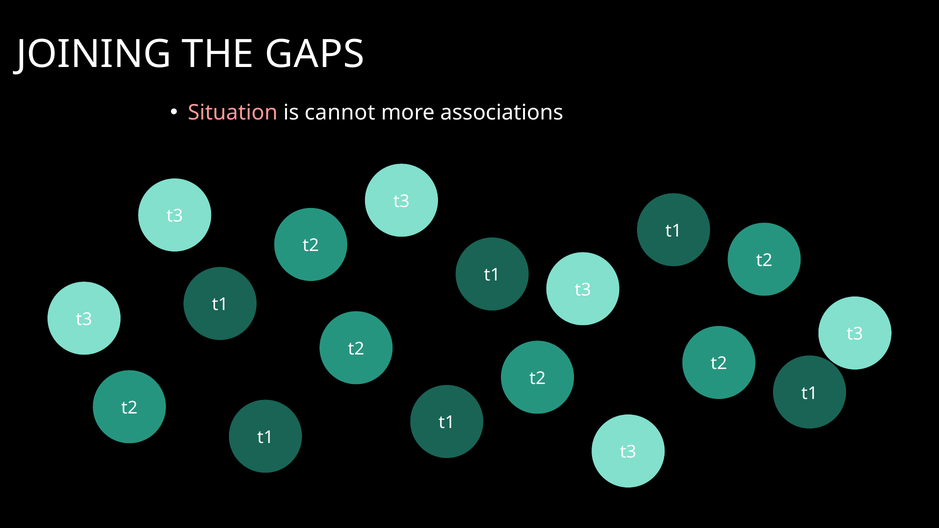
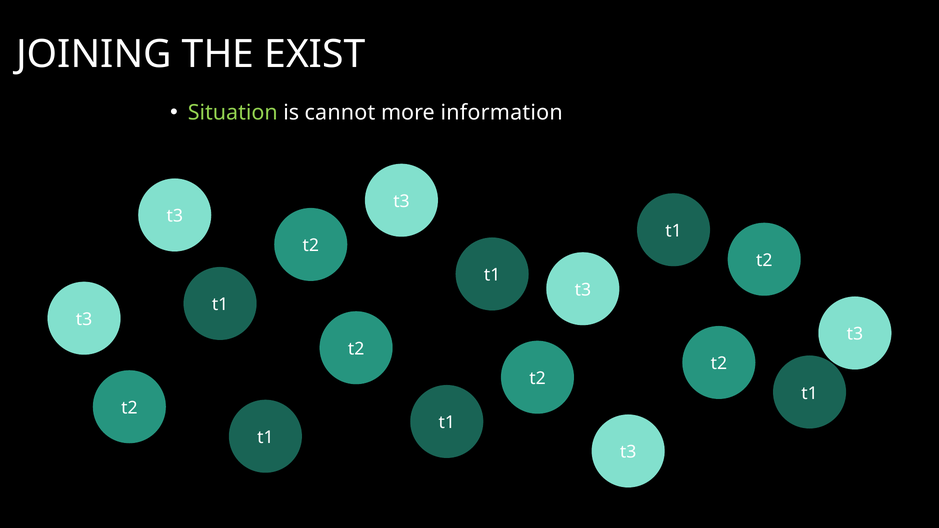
GAPS: GAPS -> EXIST (315, 55)
Situation colour: pink -> light green (233, 113)
associations: associations -> information (502, 113)
